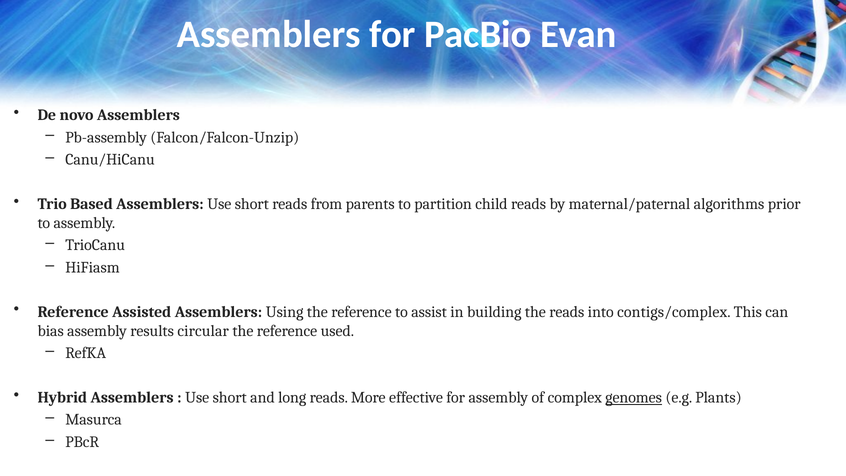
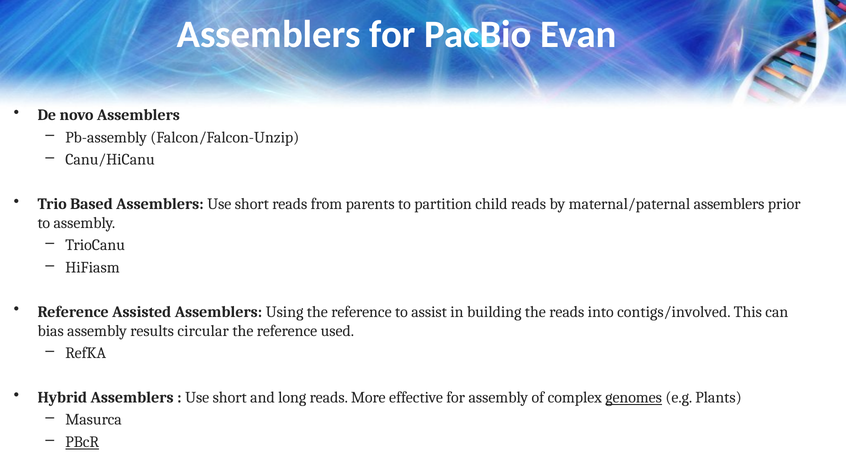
maternal/paternal algorithms: algorithms -> assemblers (729, 204)
contigs/complex: contigs/complex -> contigs/involved (674, 312)
PBcR underline: none -> present (82, 442)
